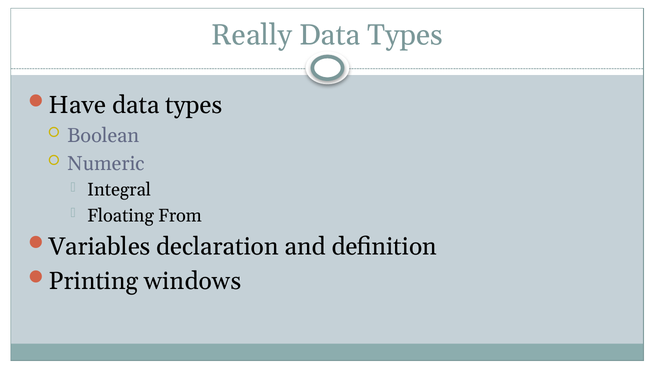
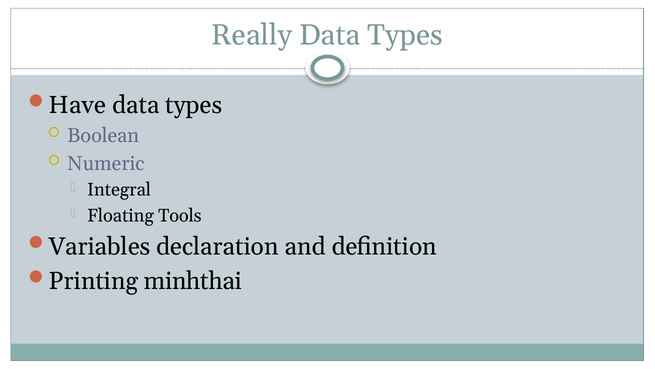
From: From -> Tools (180, 215)
windows: windows -> minhthai (193, 281)
